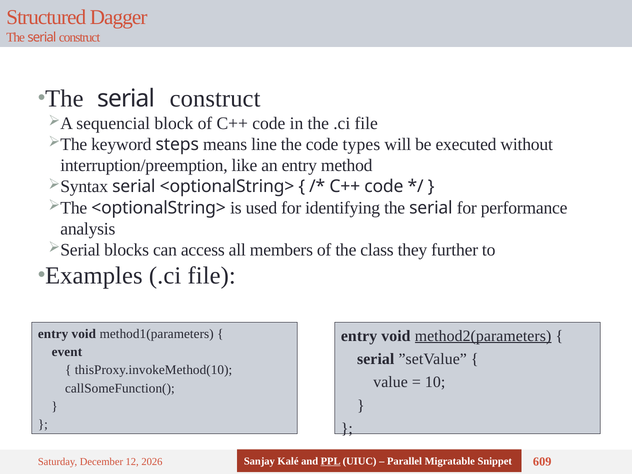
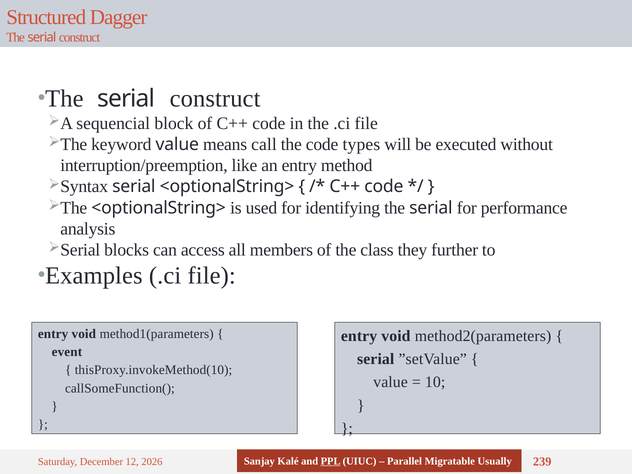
keyword steps: steps -> value (177, 144)
line: line -> call (264, 144)
method2(parameters underline: present -> none (483, 336)
Snippet: Snippet -> Usually (495, 461)
609: 609 -> 239 (542, 462)
